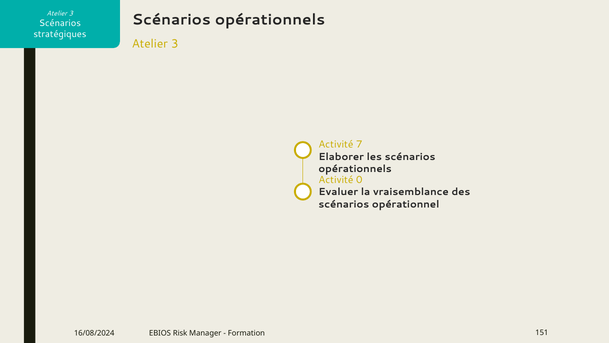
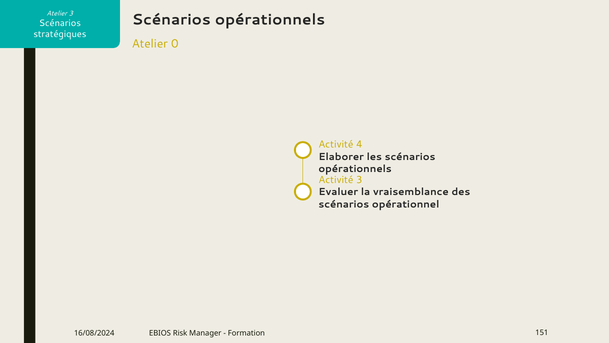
3: 3 -> 0 (175, 44)
7: 7 -> 4 (359, 144)
Activité 0: 0 -> 3 (359, 180)
